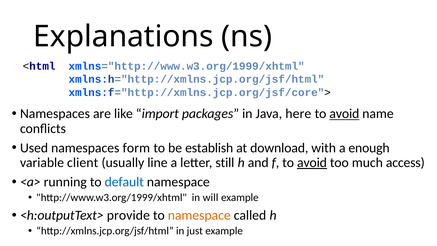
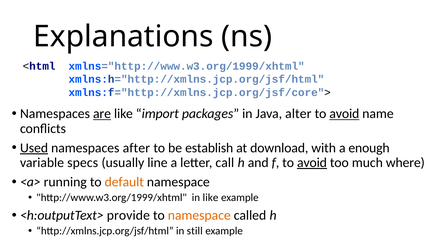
are underline: none -> present (102, 114)
here: here -> alter (298, 114)
Used underline: none -> present (34, 148)
form: form -> after (136, 148)
client: client -> specs (83, 163)
still: still -> call (225, 163)
access: access -> where (405, 163)
default colour: blue -> orange (124, 182)
in will: will -> like (211, 197)
just: just -> still (195, 231)
